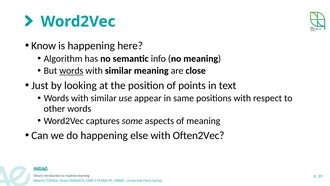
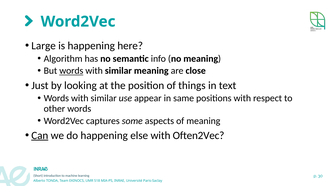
Know: Know -> Large (44, 46)
points: points -> things (192, 85)
Can underline: none -> present (40, 135)
